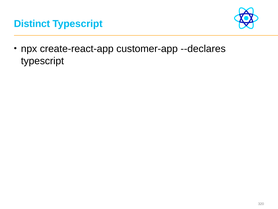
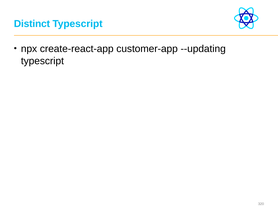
--declares: --declares -> --updating (203, 49)
